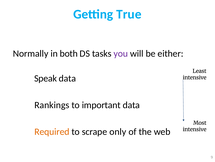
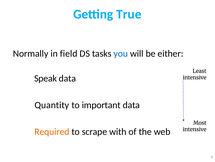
both: both -> field (69, 53)
you colour: purple -> blue (121, 53)
Rankings: Rankings -> Quantity (52, 105)
only: only -> with (118, 131)
